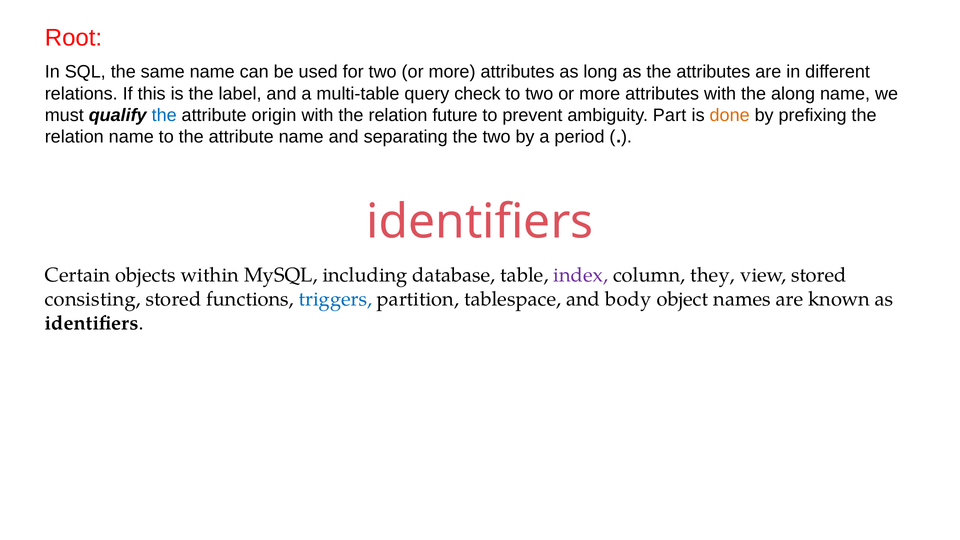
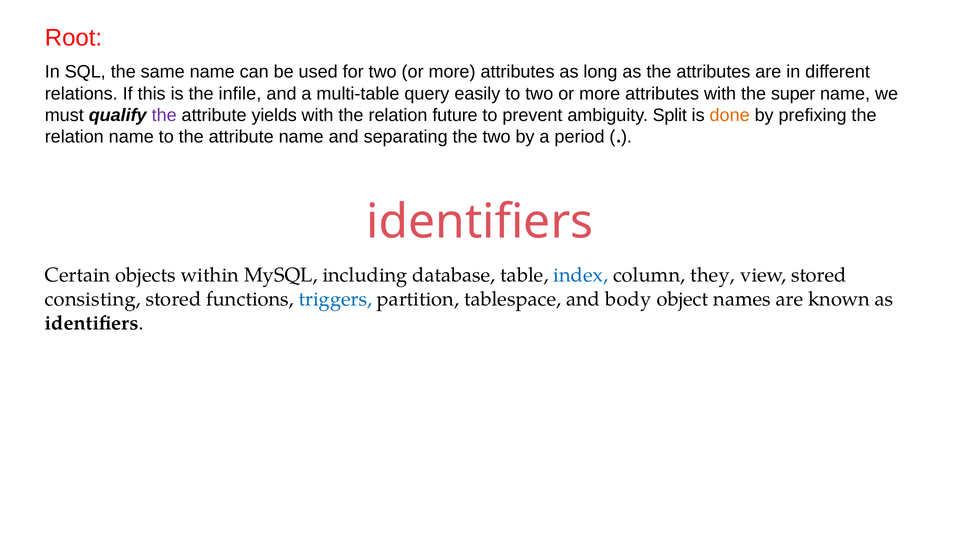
label: label -> infile (240, 94)
check: check -> easily (477, 94)
along: along -> super (793, 94)
the colour: blue -> purple (164, 115)
origin: origin -> yields (274, 115)
Part: Part -> Split (670, 115)
index colour: purple -> blue (581, 275)
